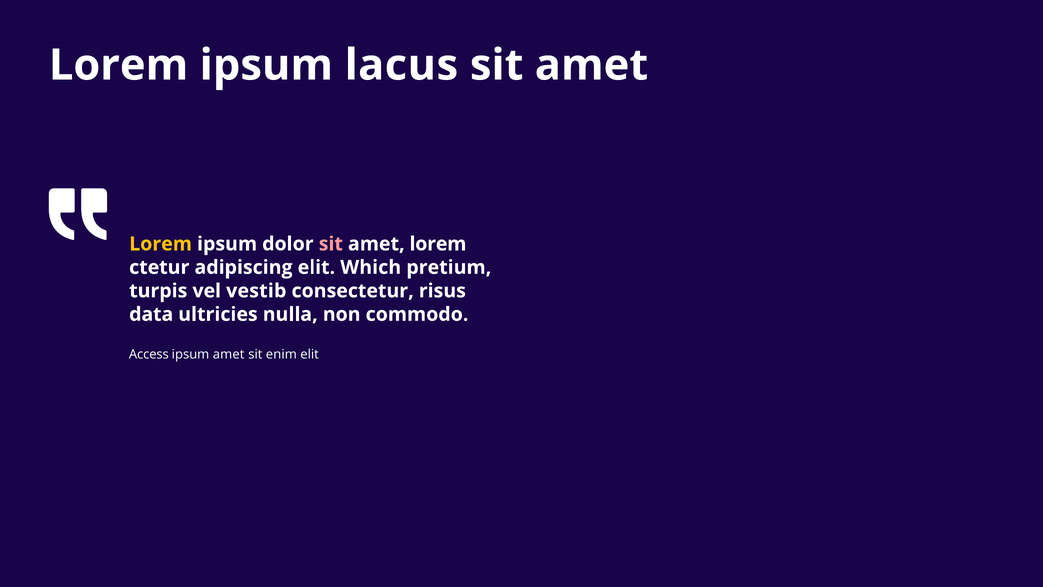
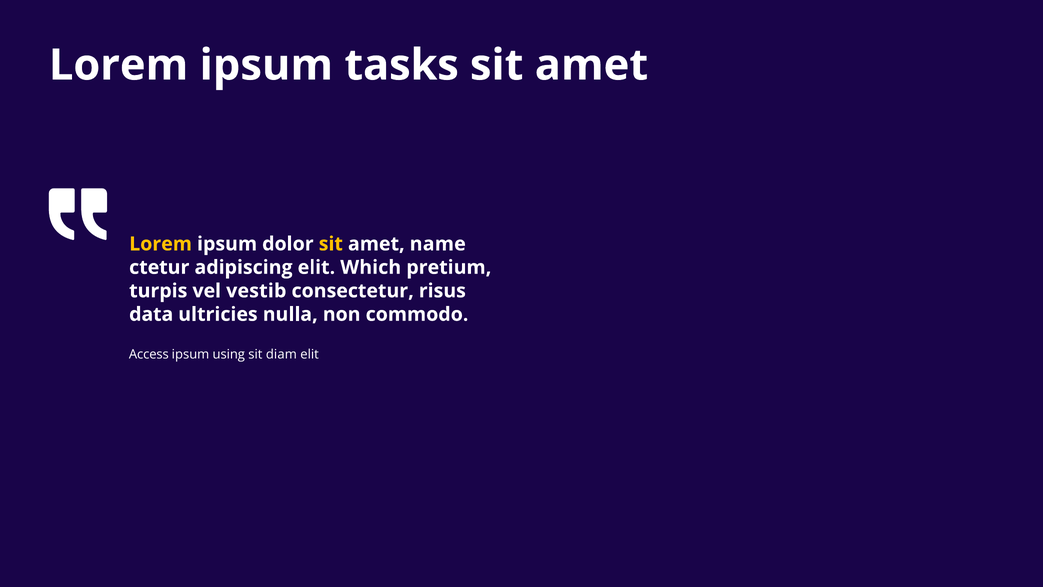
lacus: lacus -> tasks (402, 65)
sit colour: pink -> yellow (331, 244)
amet lorem: lorem -> name (438, 244)
ipsum amet: amet -> using (229, 354)
enim: enim -> diam (281, 354)
